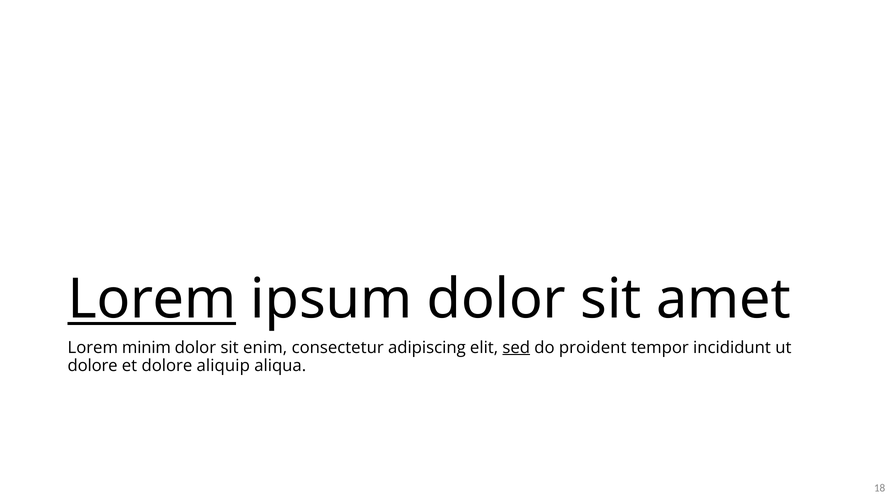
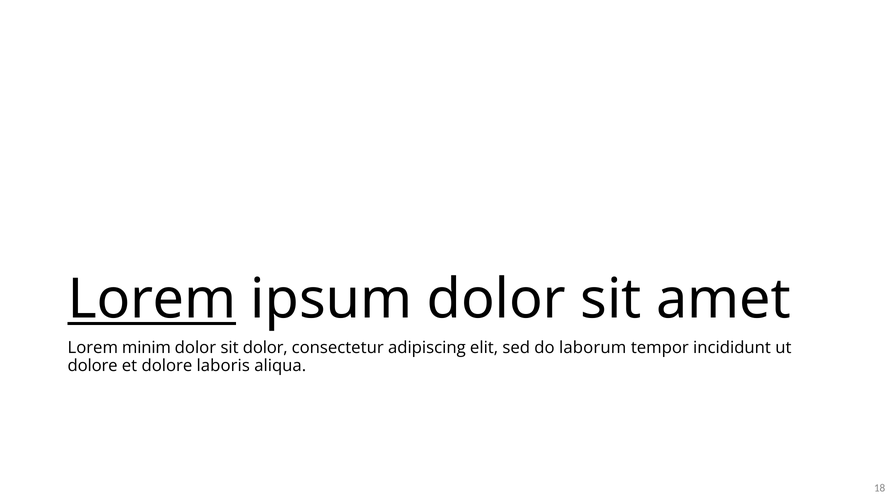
sit enim: enim -> dolor (265, 348)
sed underline: present -> none (516, 348)
proident: proident -> laborum (593, 348)
aliquip: aliquip -> laboris (223, 366)
